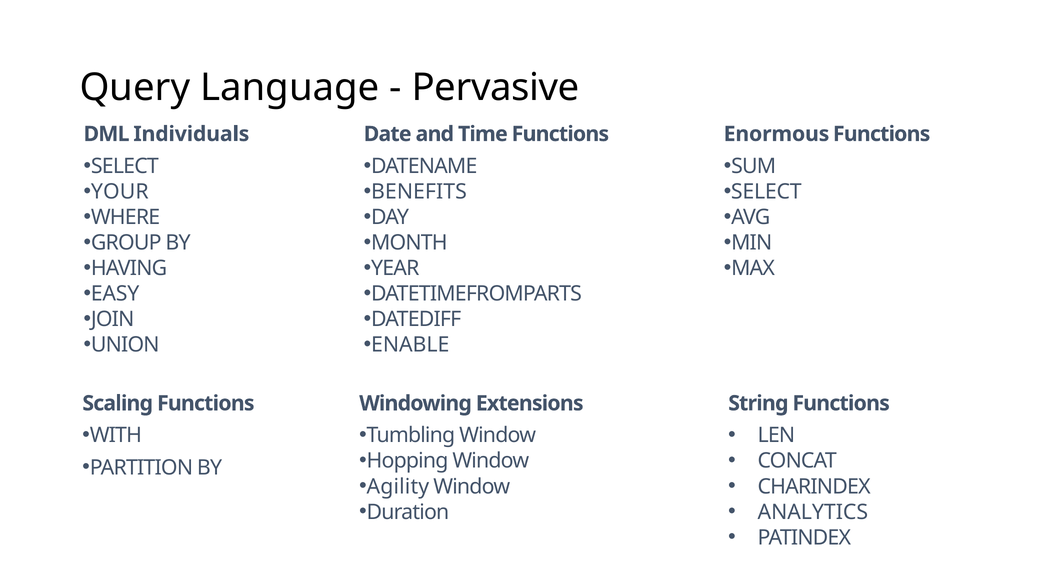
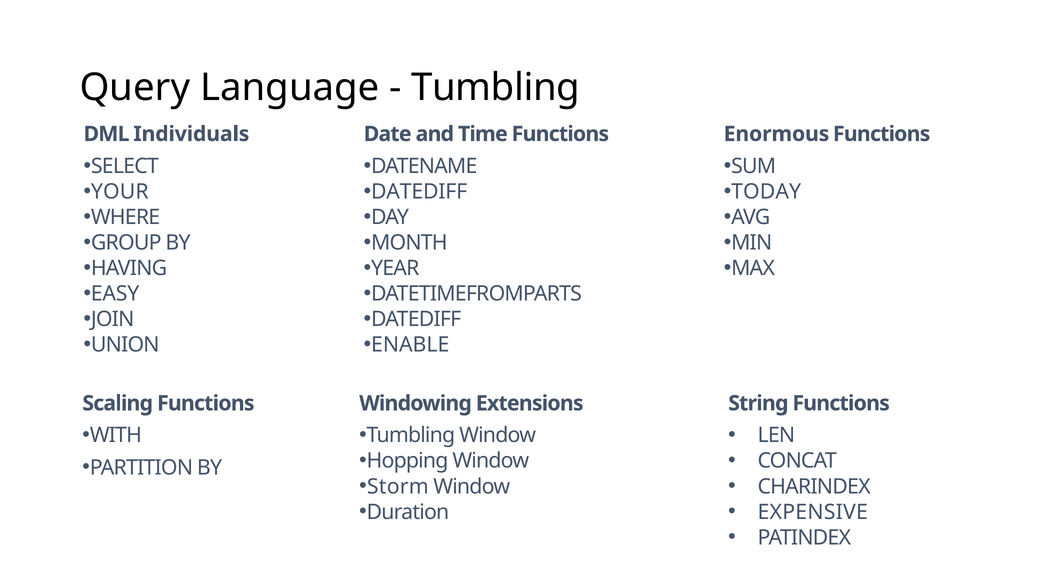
Pervasive: Pervasive -> Tumbling (496, 88)
BENEFITS: BENEFITS -> DATEDIFF (419, 192)
SELECT: SELECT -> TODAY (766, 192)
Agility: Agility -> Storm (398, 487)
ANALYTICS: ANALYTICS -> EXPENSIVE (813, 512)
